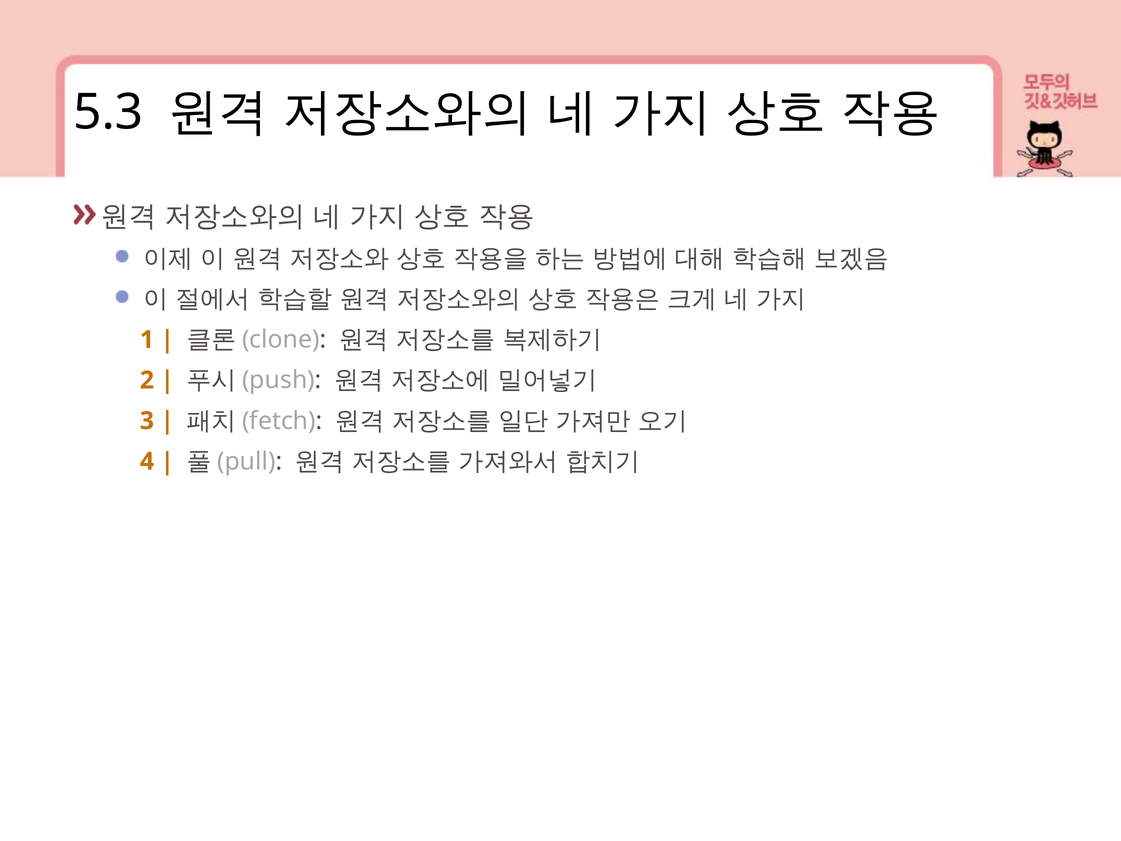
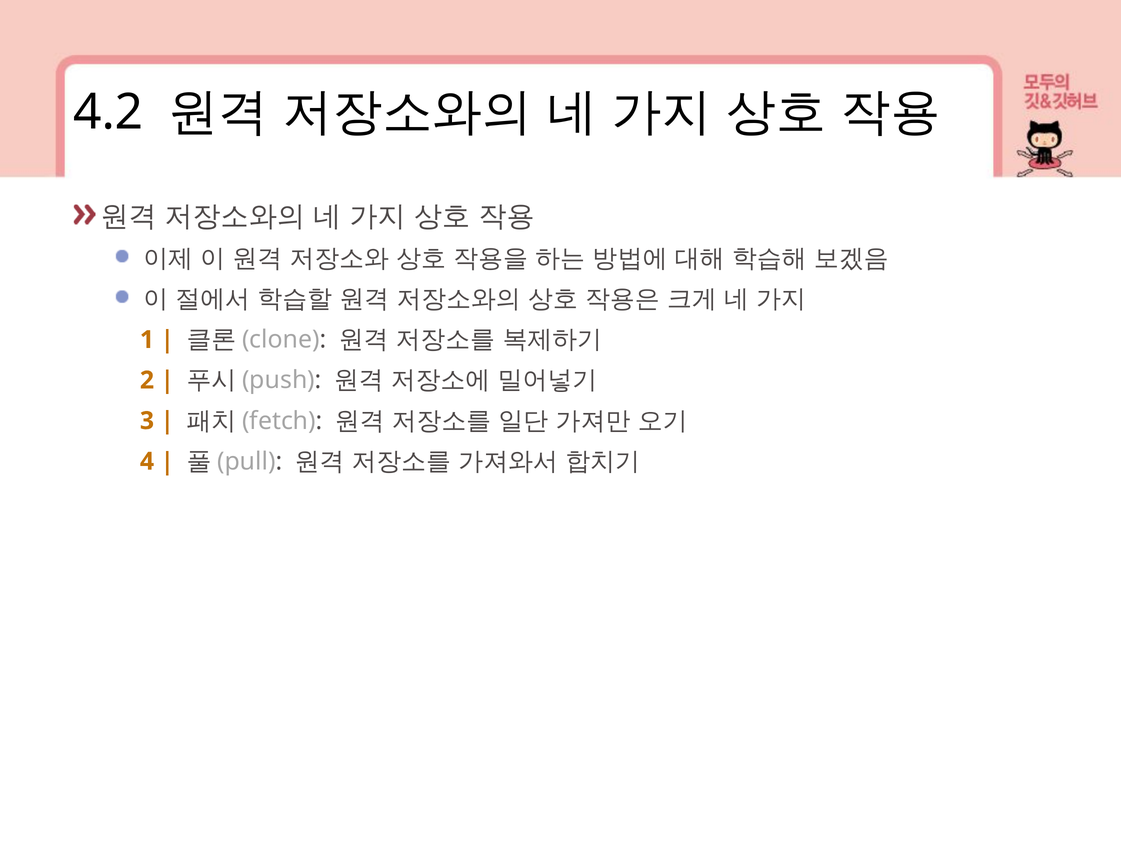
5.3: 5.3 -> 4.2 (108, 112)
